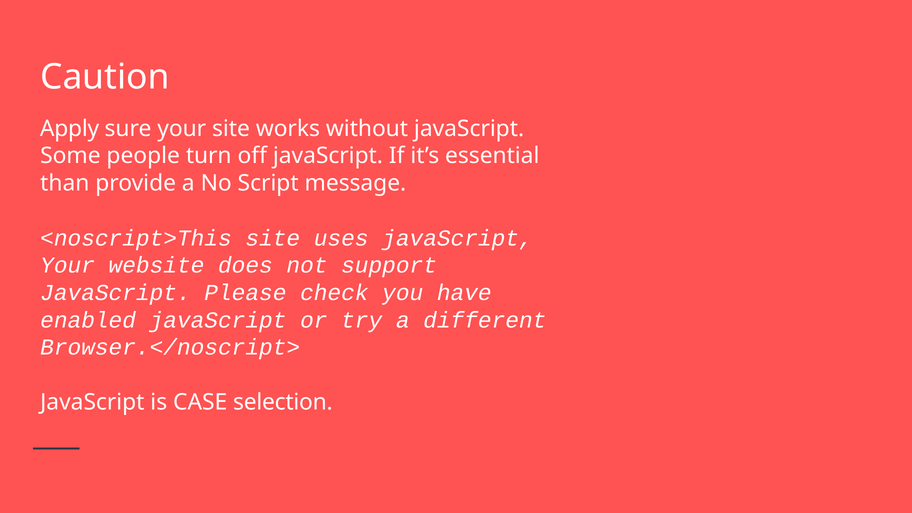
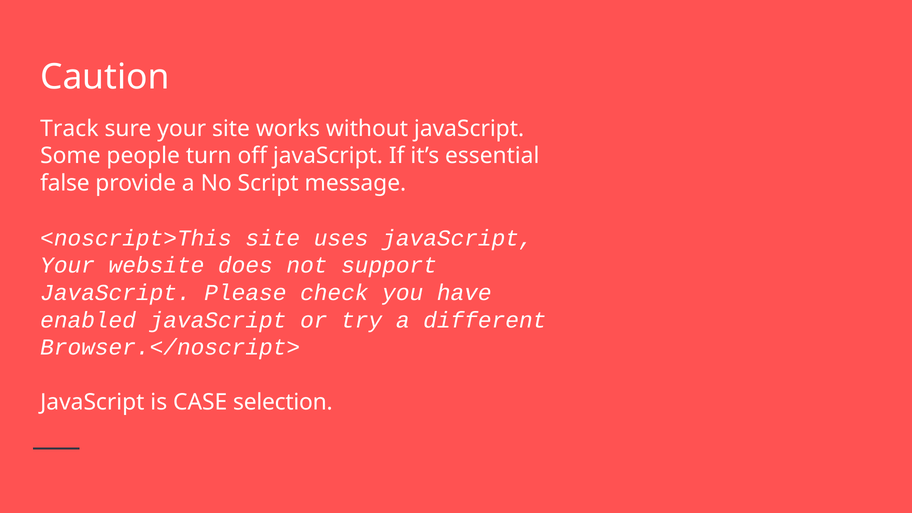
Apply: Apply -> Track (69, 129)
than: than -> false (65, 183)
